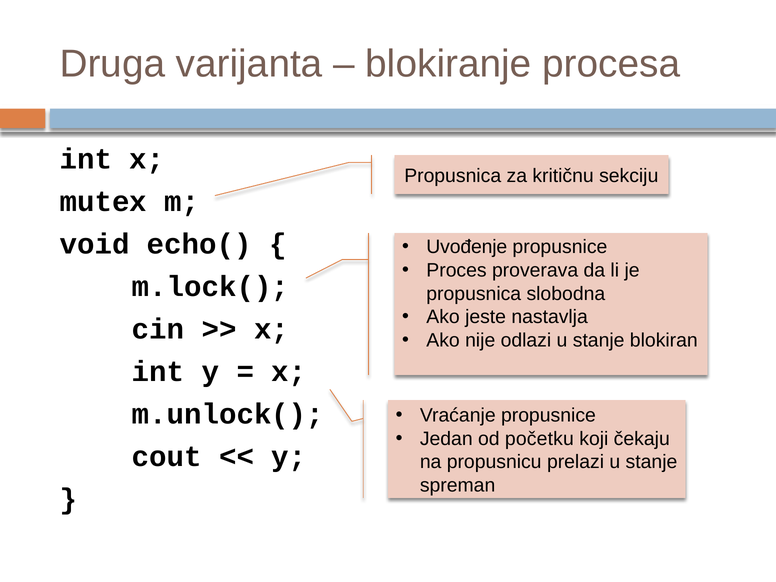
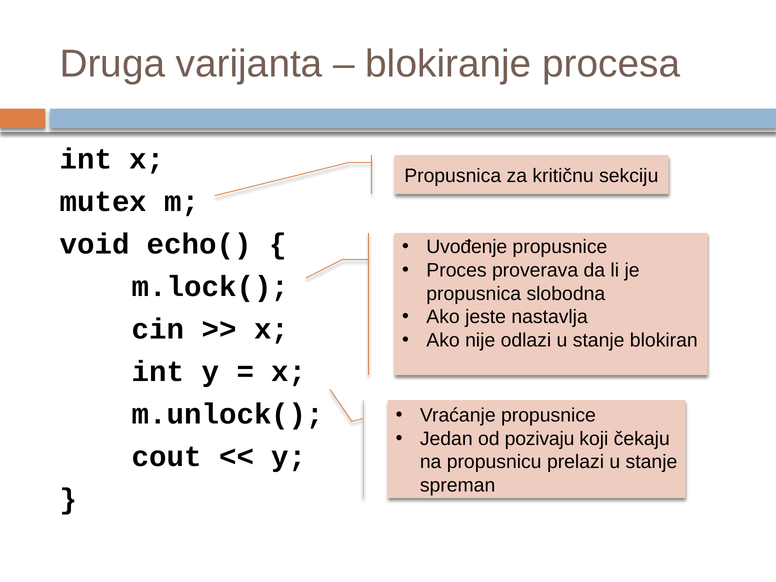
početku: početku -> pozivaju (540, 439)
